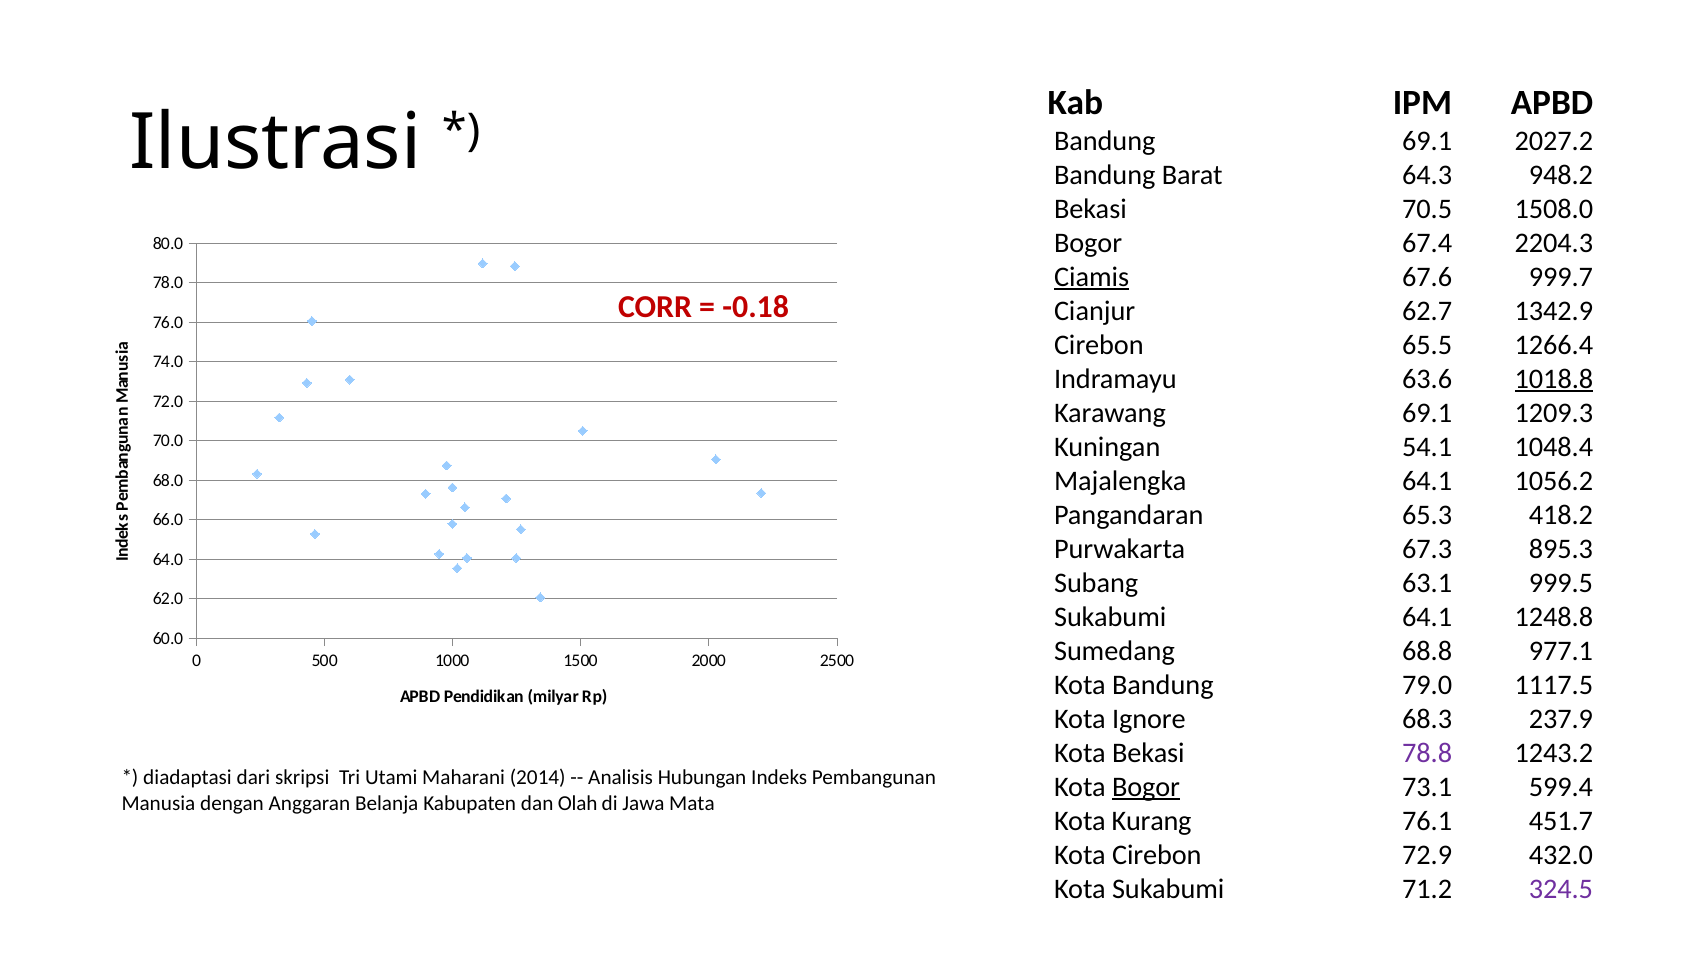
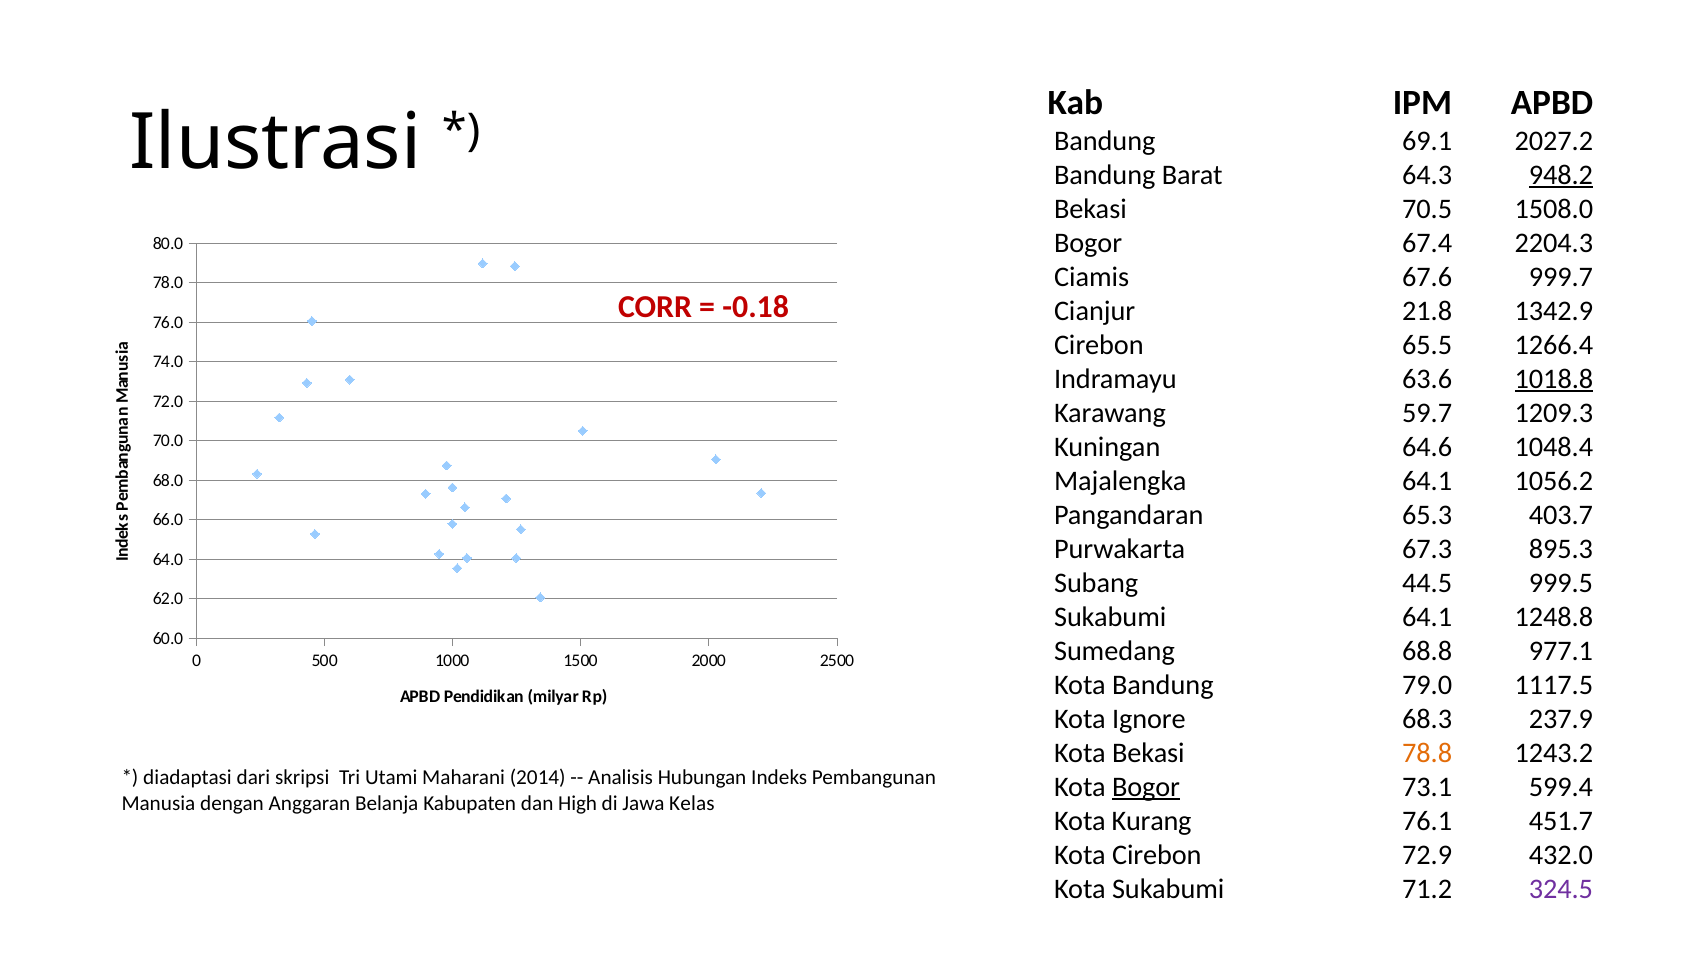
948.2 underline: none -> present (1561, 175)
Ciamis underline: present -> none (1092, 277)
62.7: 62.7 -> 21.8 (1427, 311)
Karawang 69.1: 69.1 -> 59.7 (1427, 413)
54.1: 54.1 -> 64.6 (1427, 447)
418.2: 418.2 -> 403.7 (1561, 515)
63.1: 63.1 -> 44.5 (1427, 583)
78.8 colour: purple -> orange (1427, 753)
Olah: Olah -> High (578, 804)
Mata: Mata -> Kelas (692, 804)
